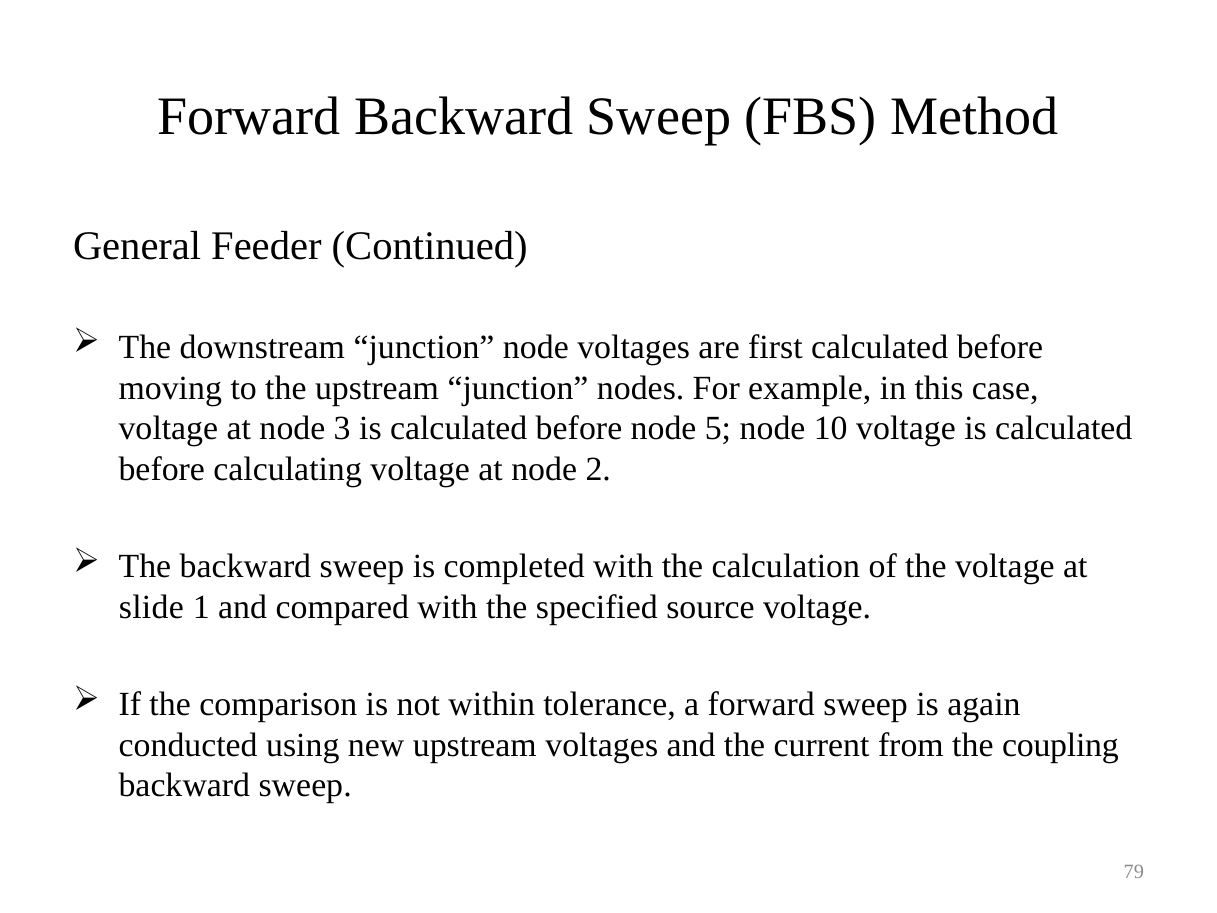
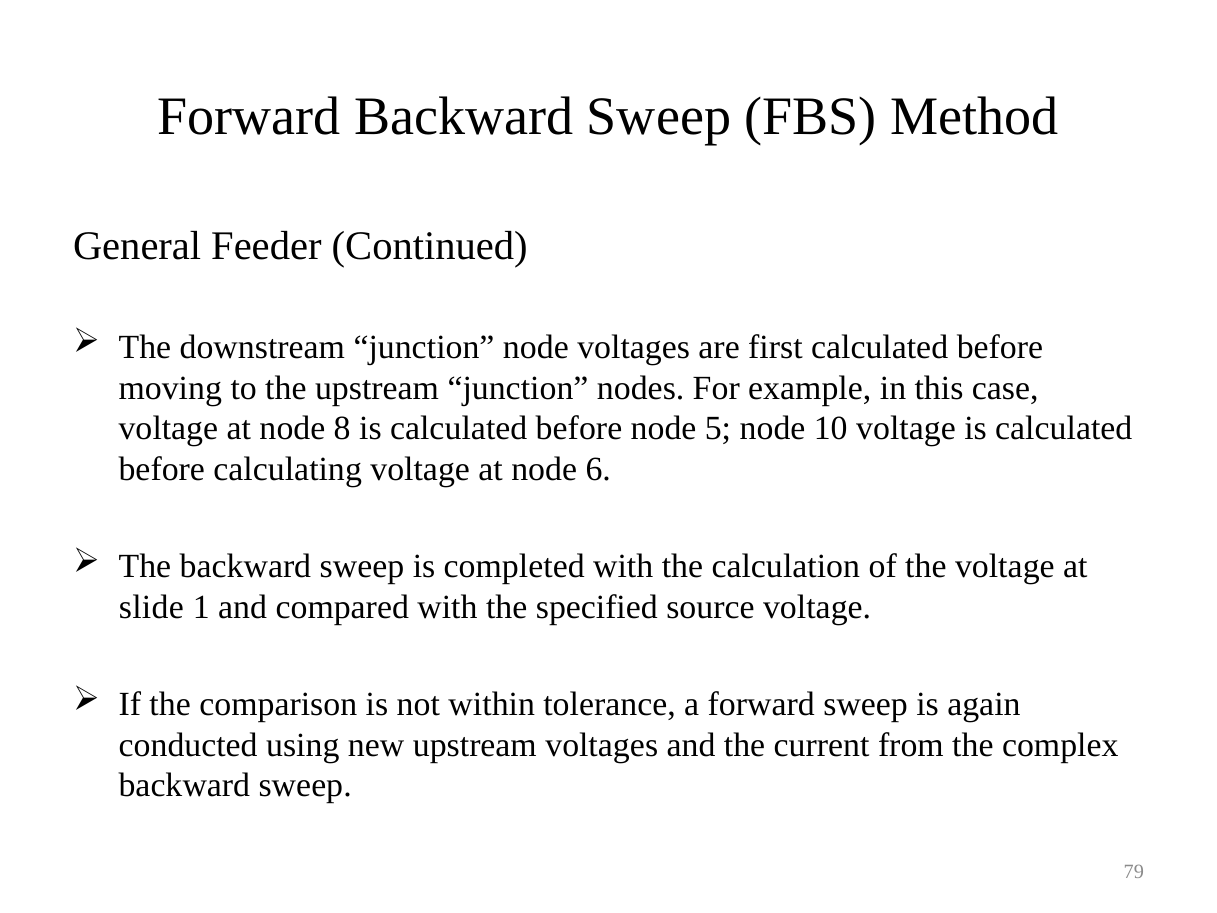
3: 3 -> 8 (342, 428)
2: 2 -> 6 (598, 469)
coupling: coupling -> complex (1060, 745)
